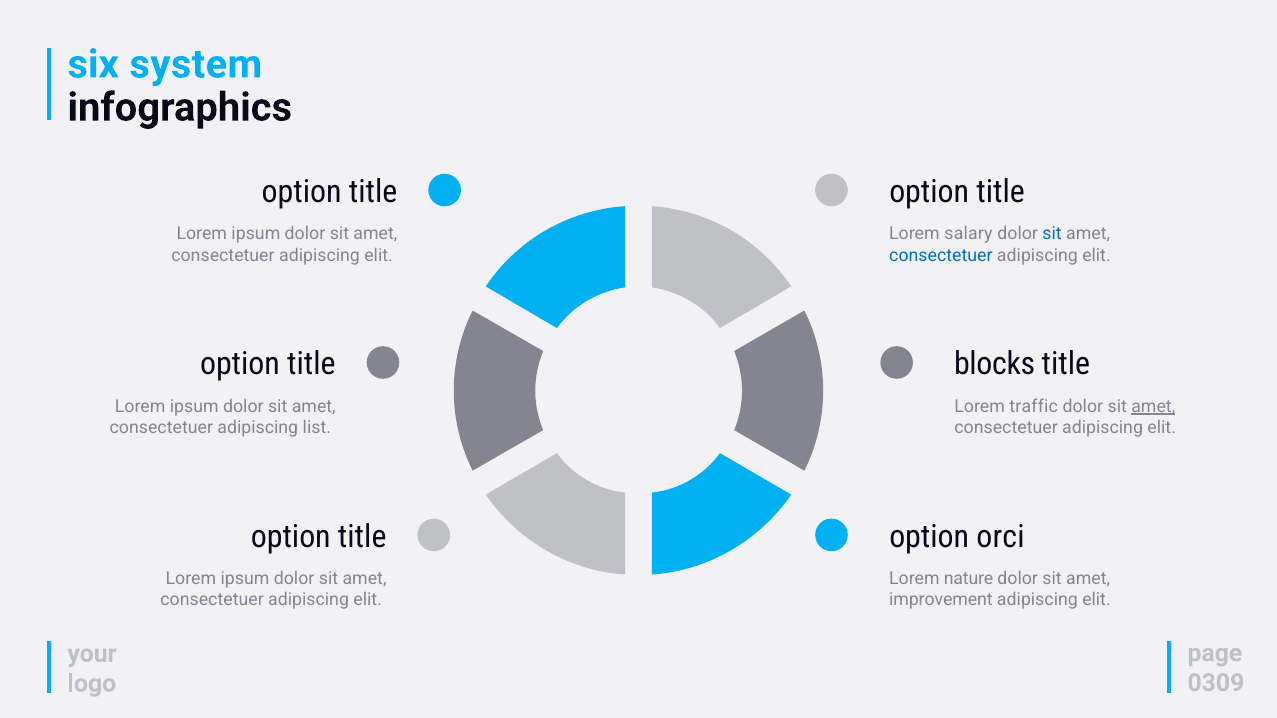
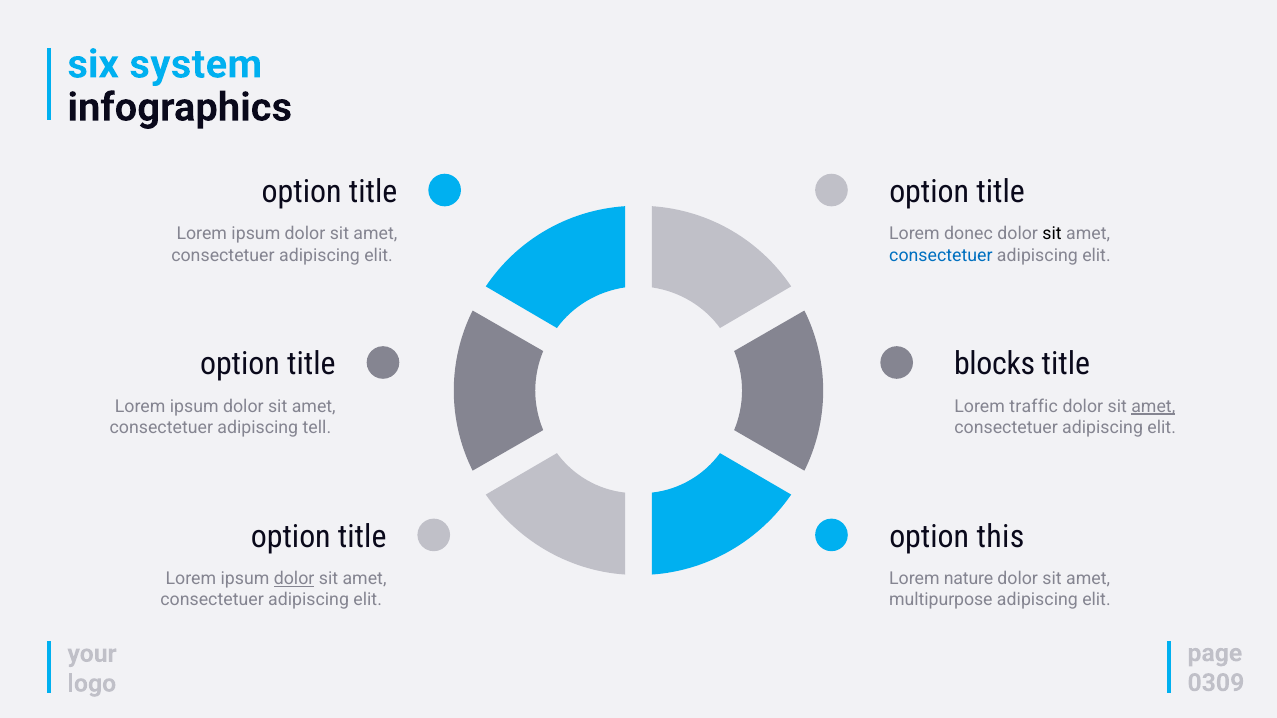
salary: salary -> donec (969, 234)
sit colour: blue -> black (1052, 234)
list: list -> tell (317, 428)
orci: orci -> this (1001, 537)
dolor underline: none -> present (294, 579)
improvement: improvement -> multipurpose (941, 600)
